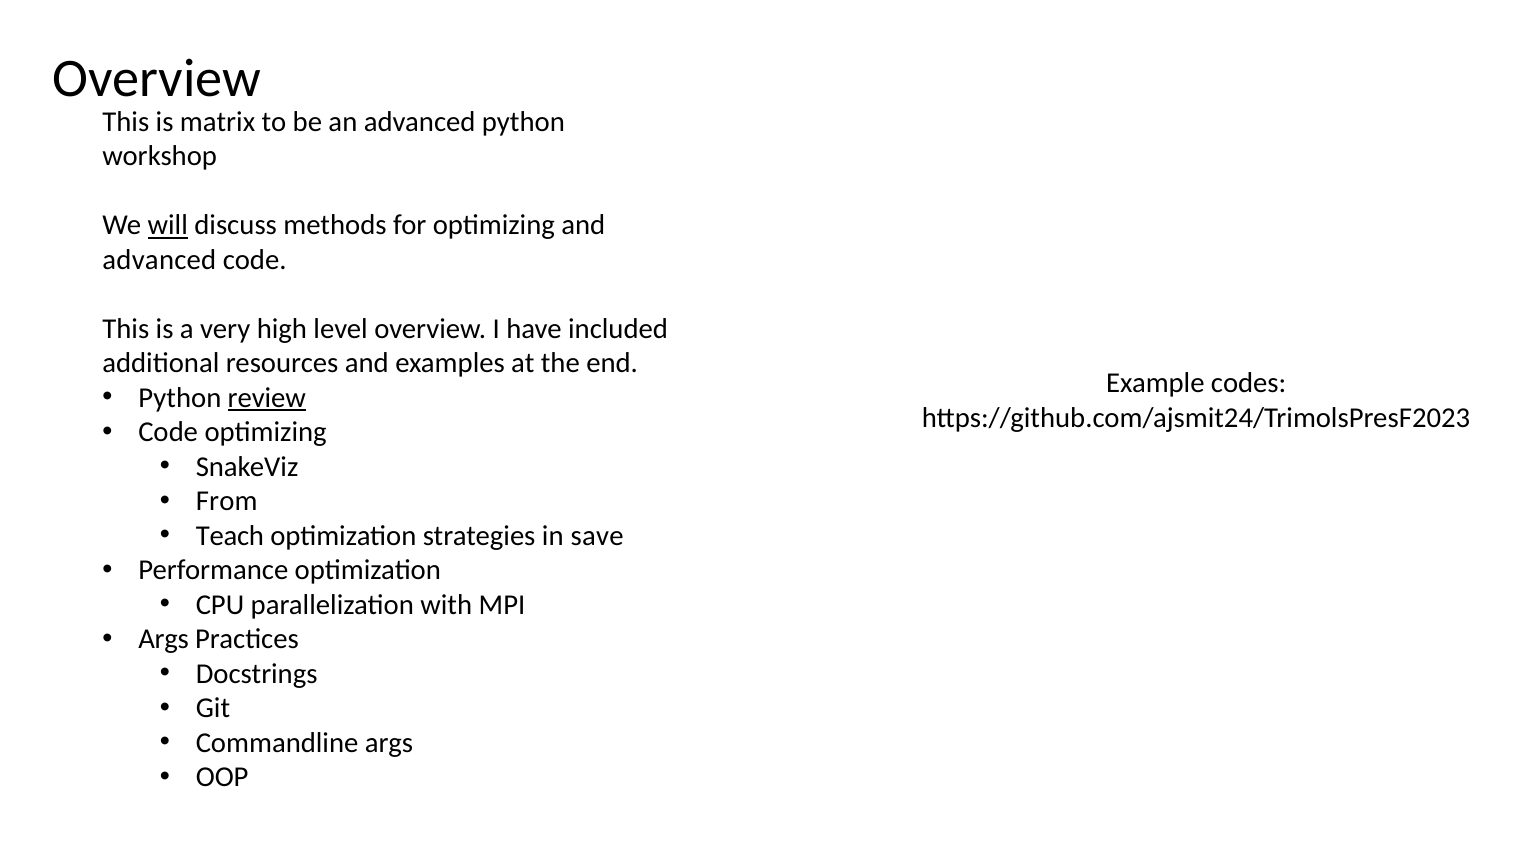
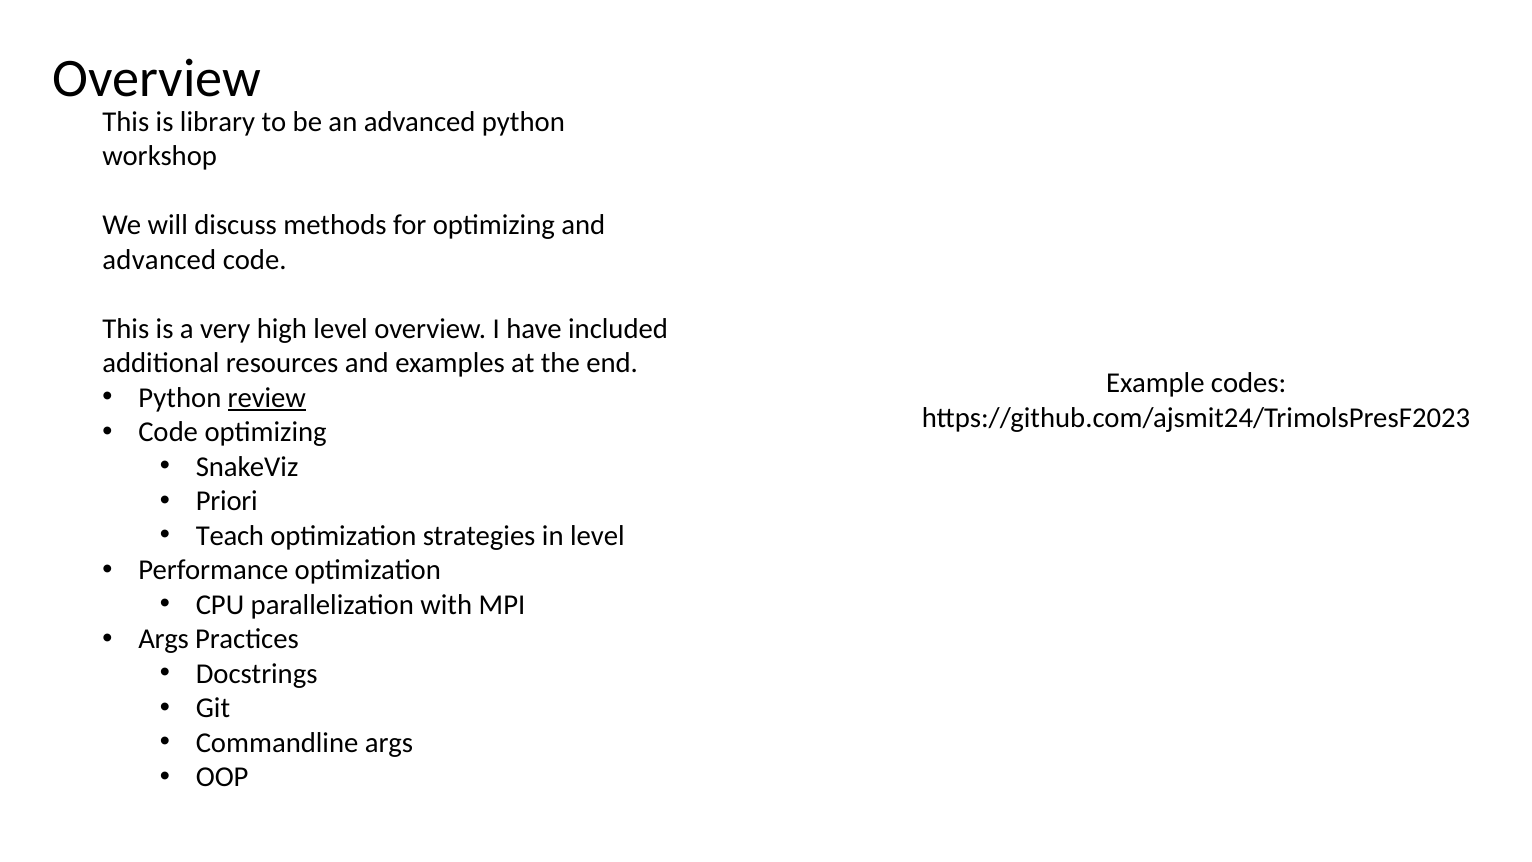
matrix: matrix -> library (218, 122)
will underline: present -> none (168, 225)
From: From -> Priori (227, 501)
in save: save -> level (597, 536)
